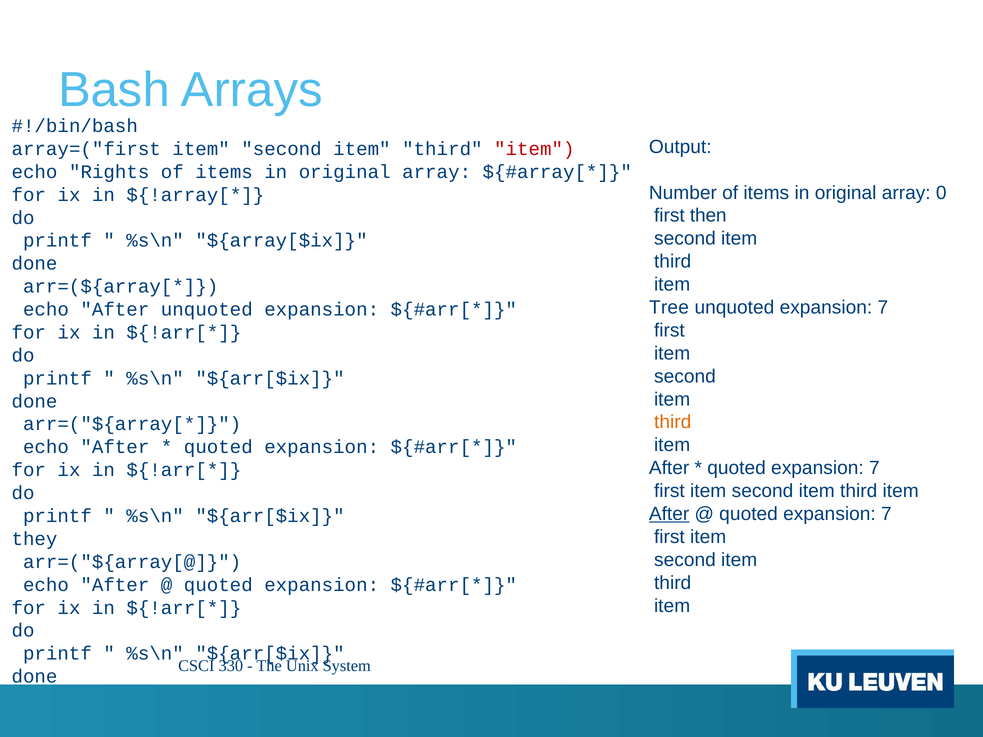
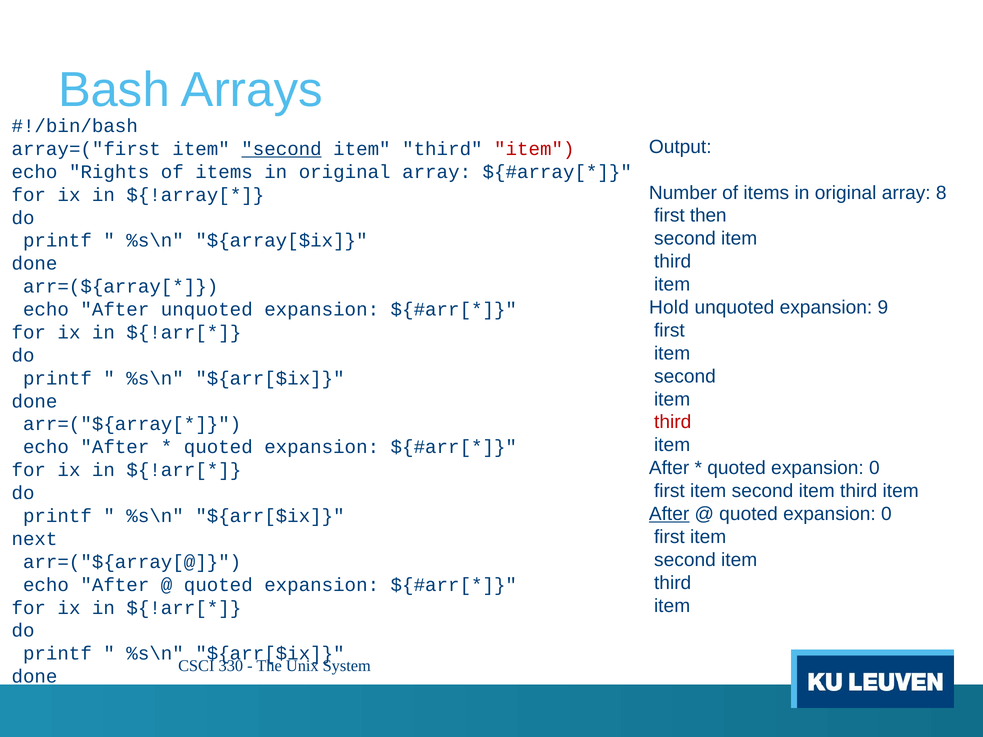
second underline: none -> present (282, 149)
0: 0 -> 8 (941, 193)
Tree: Tree -> Hold (669, 308)
unquoted expansion 7: 7 -> 9 (883, 308)
third colour: orange -> red (673, 422)
7: 7 -> 0 (874, 468)
7: 7 -> 0 (886, 514)
they: they -> next (34, 539)
